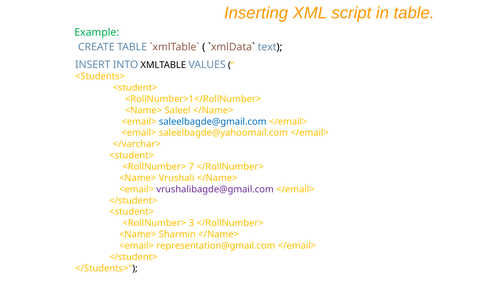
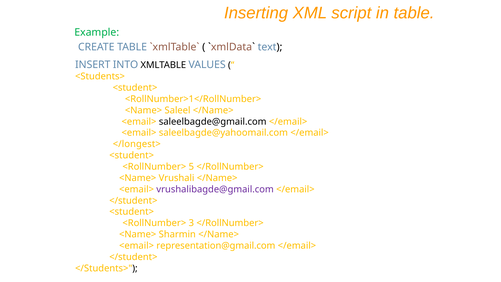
saleelbagde@gmail.com colour: blue -> black (213, 122)
</varchar>: </varchar> -> </longest> (137, 144)
7: 7 -> 5 (191, 167)
